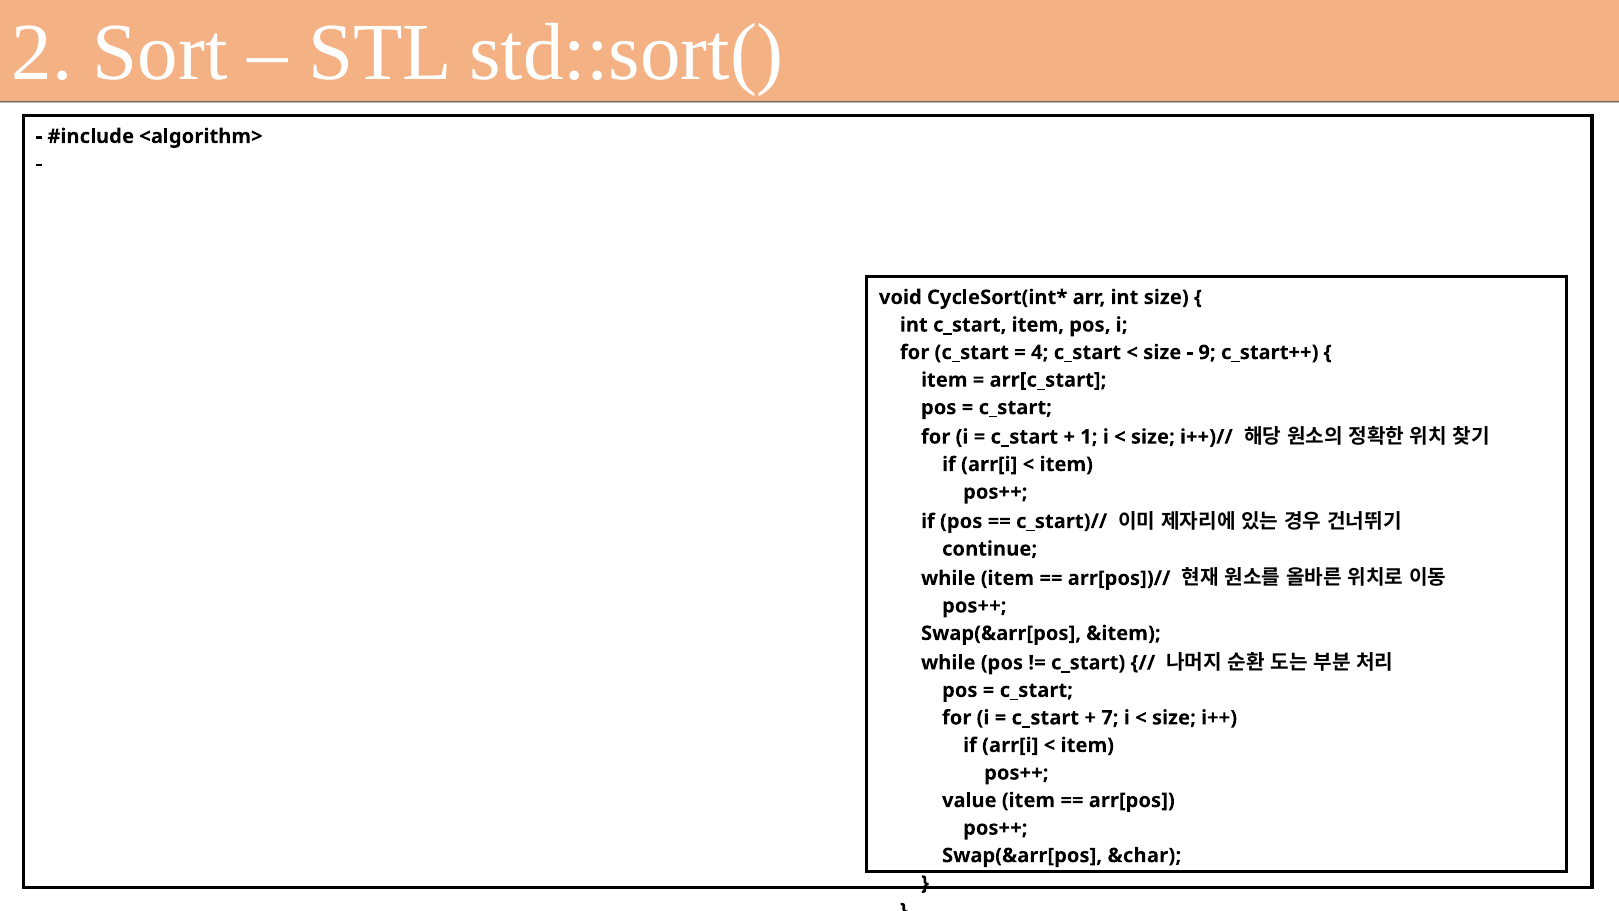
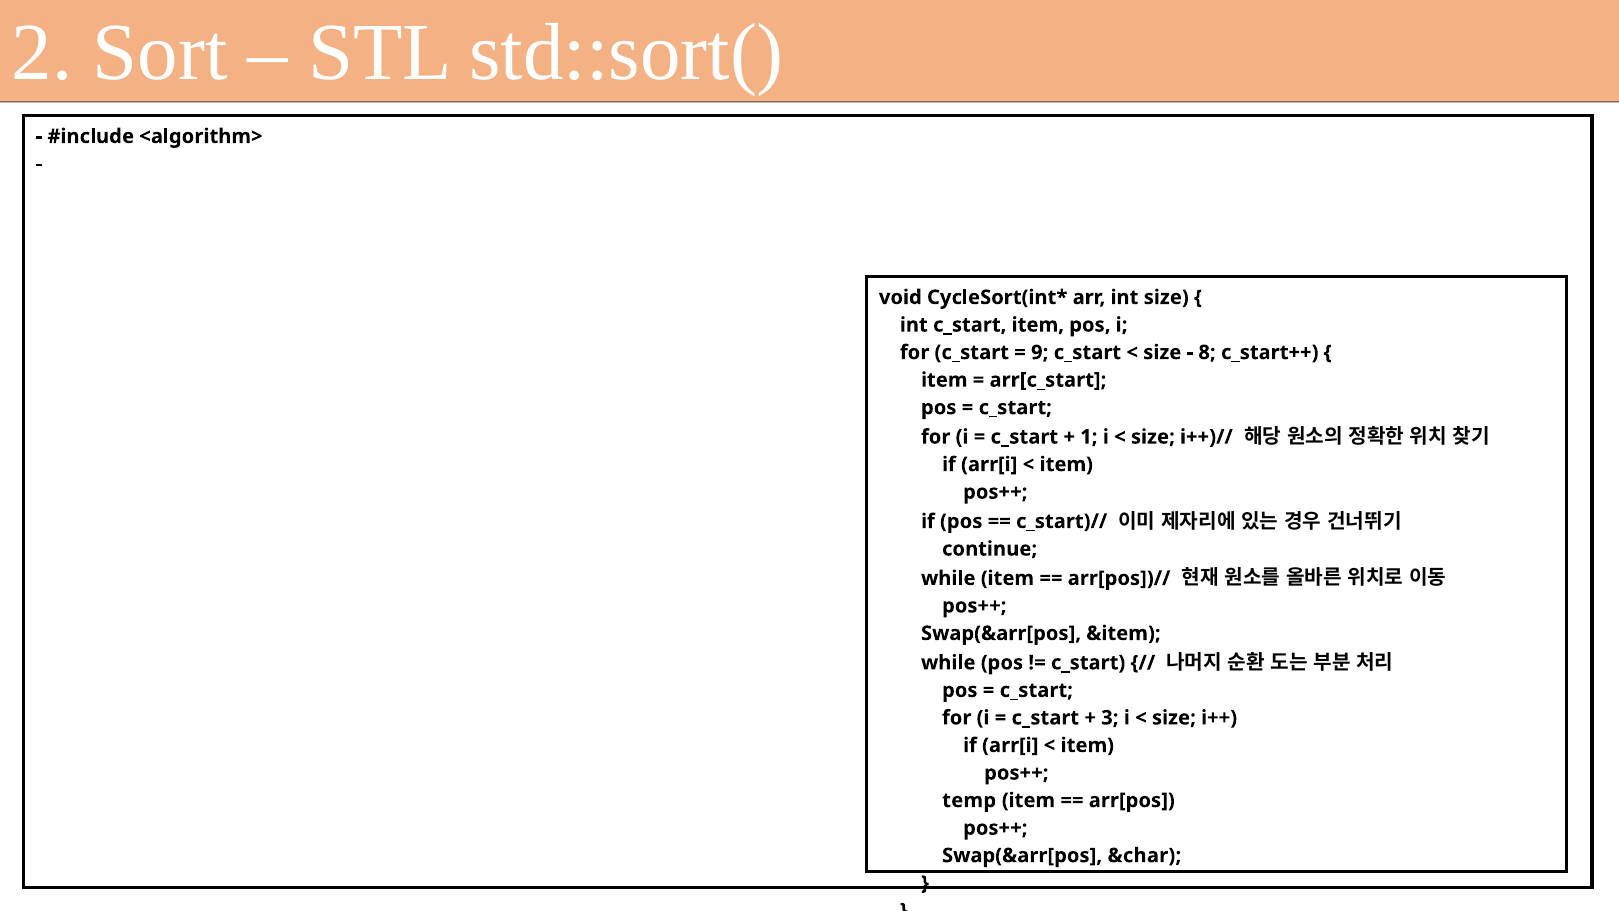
4: 4 -> 9 (1040, 352)
9: 9 -> 8 (1207, 352)
7: 7 -> 3 (1110, 718)
value: value -> temp (969, 800)
